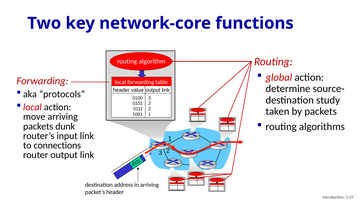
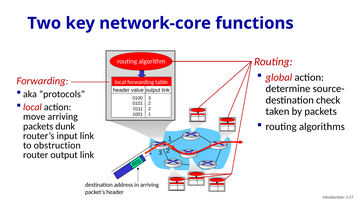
study: study -> check (328, 100)
connections: connections -> obstruction (57, 145)
